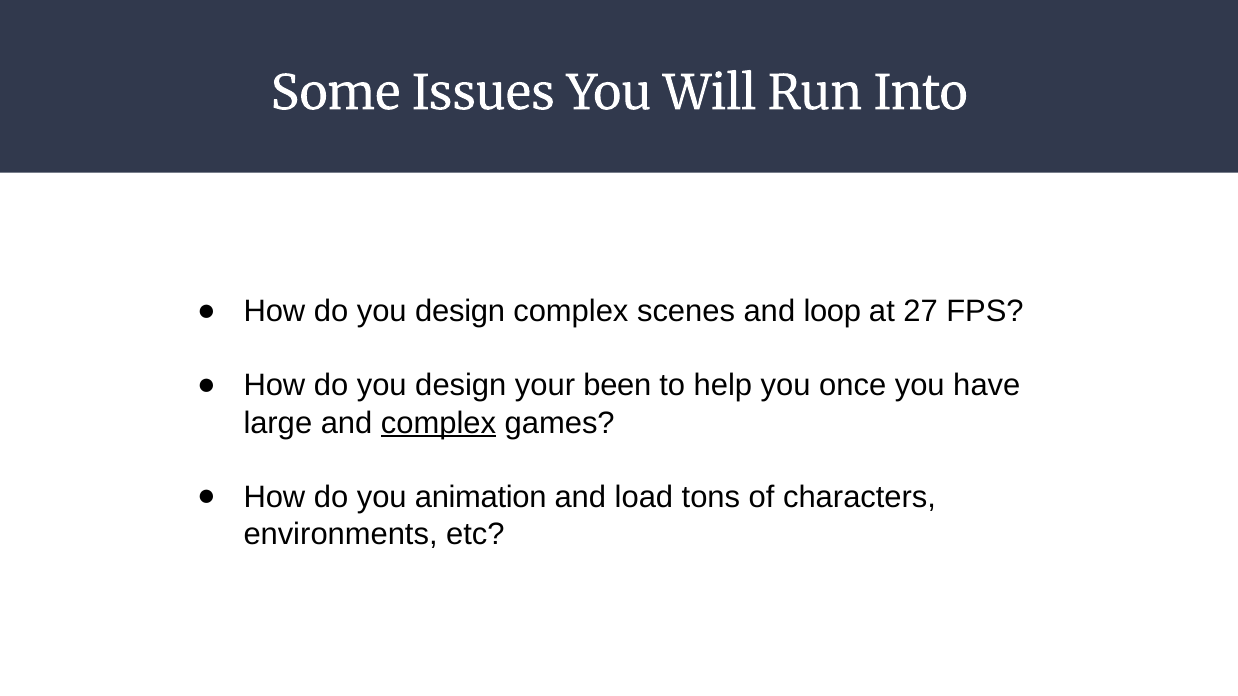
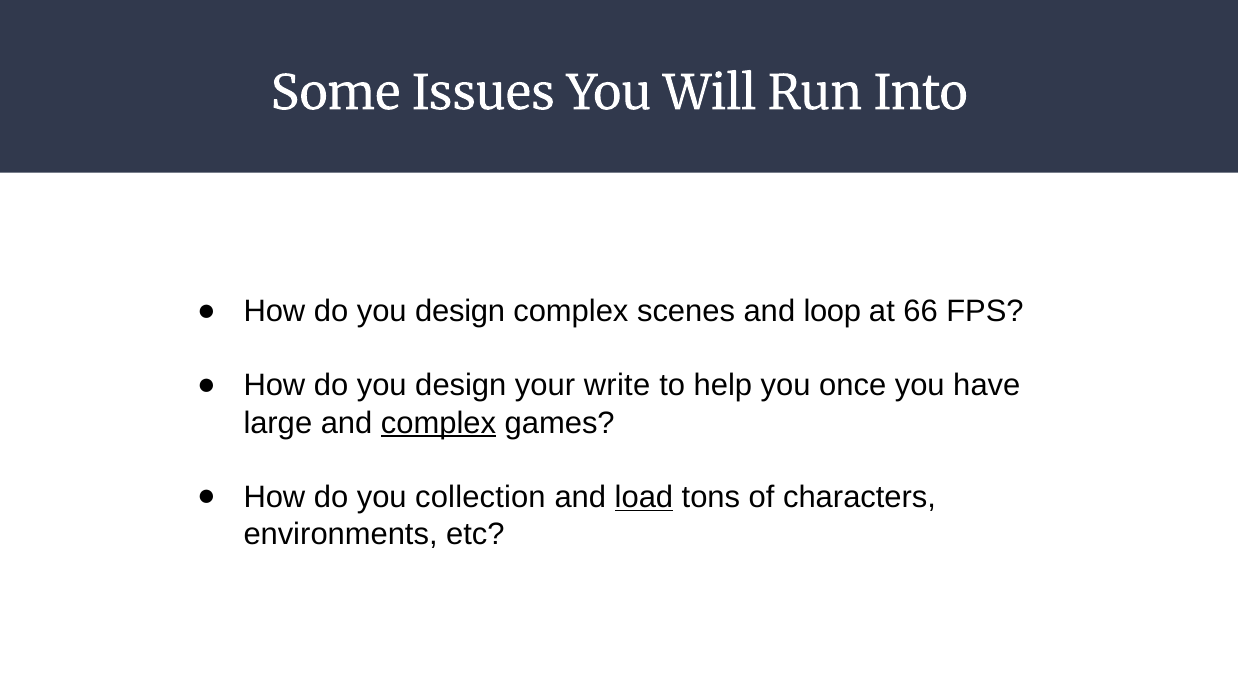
27: 27 -> 66 (921, 312)
been: been -> write (617, 386)
animation: animation -> collection (480, 497)
load underline: none -> present (644, 497)
